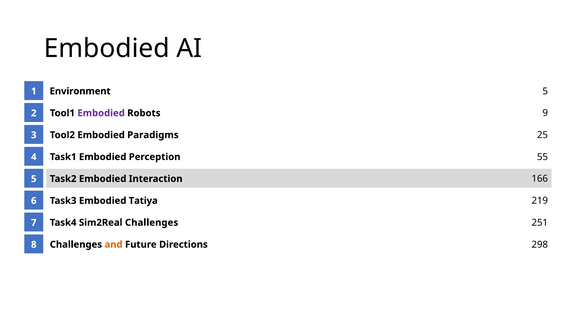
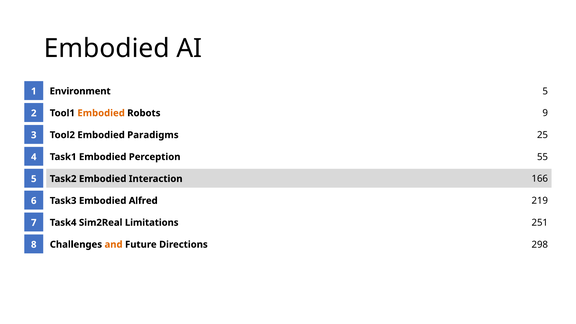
Embodied colour: purple -> orange (101, 113)
Tatiya: Tatiya -> Alfred (143, 201)
Sim2Real Challenges: Challenges -> Limitations (152, 223)
